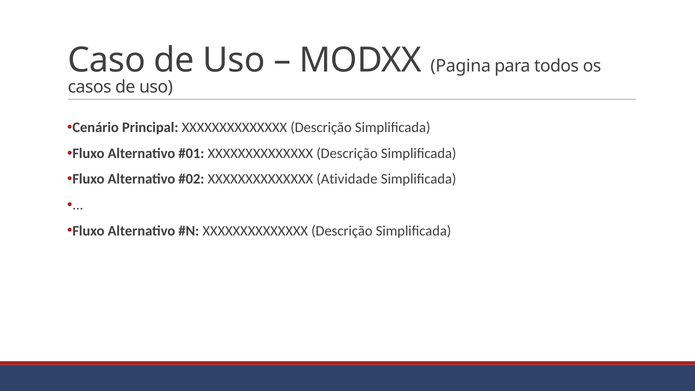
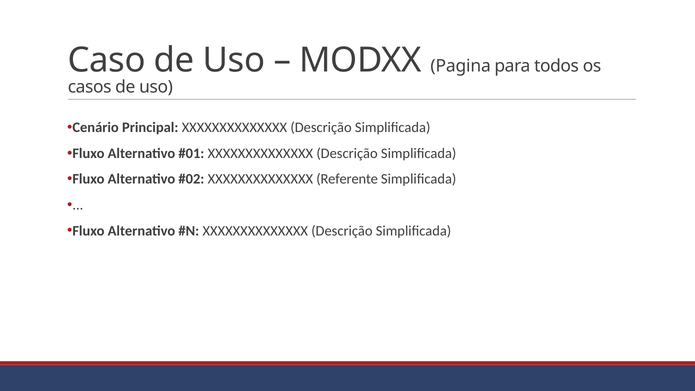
Atividade: Atividade -> Referente (347, 179)
